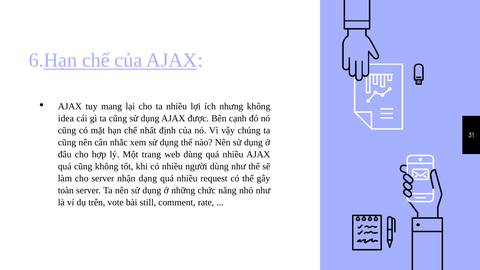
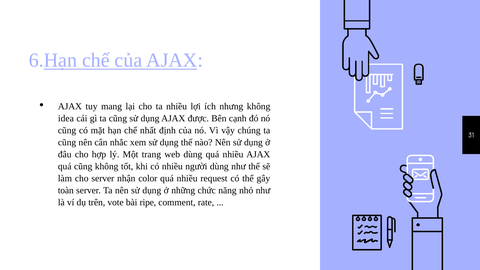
dạng: dạng -> color (148, 178)
still: still -> ripe (148, 202)
